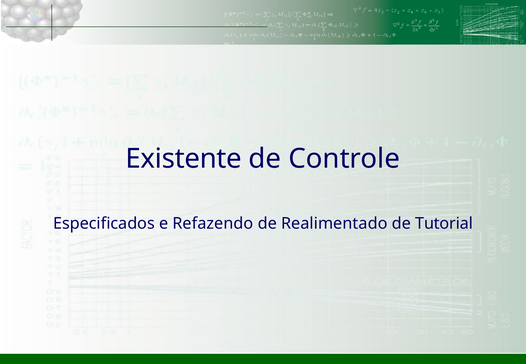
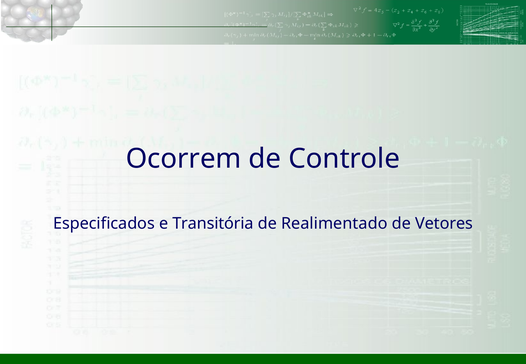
Existente: Existente -> Ocorrem (184, 159)
Refazendo: Refazendo -> Transitória (213, 224)
Tutorial: Tutorial -> Vetores (444, 224)
